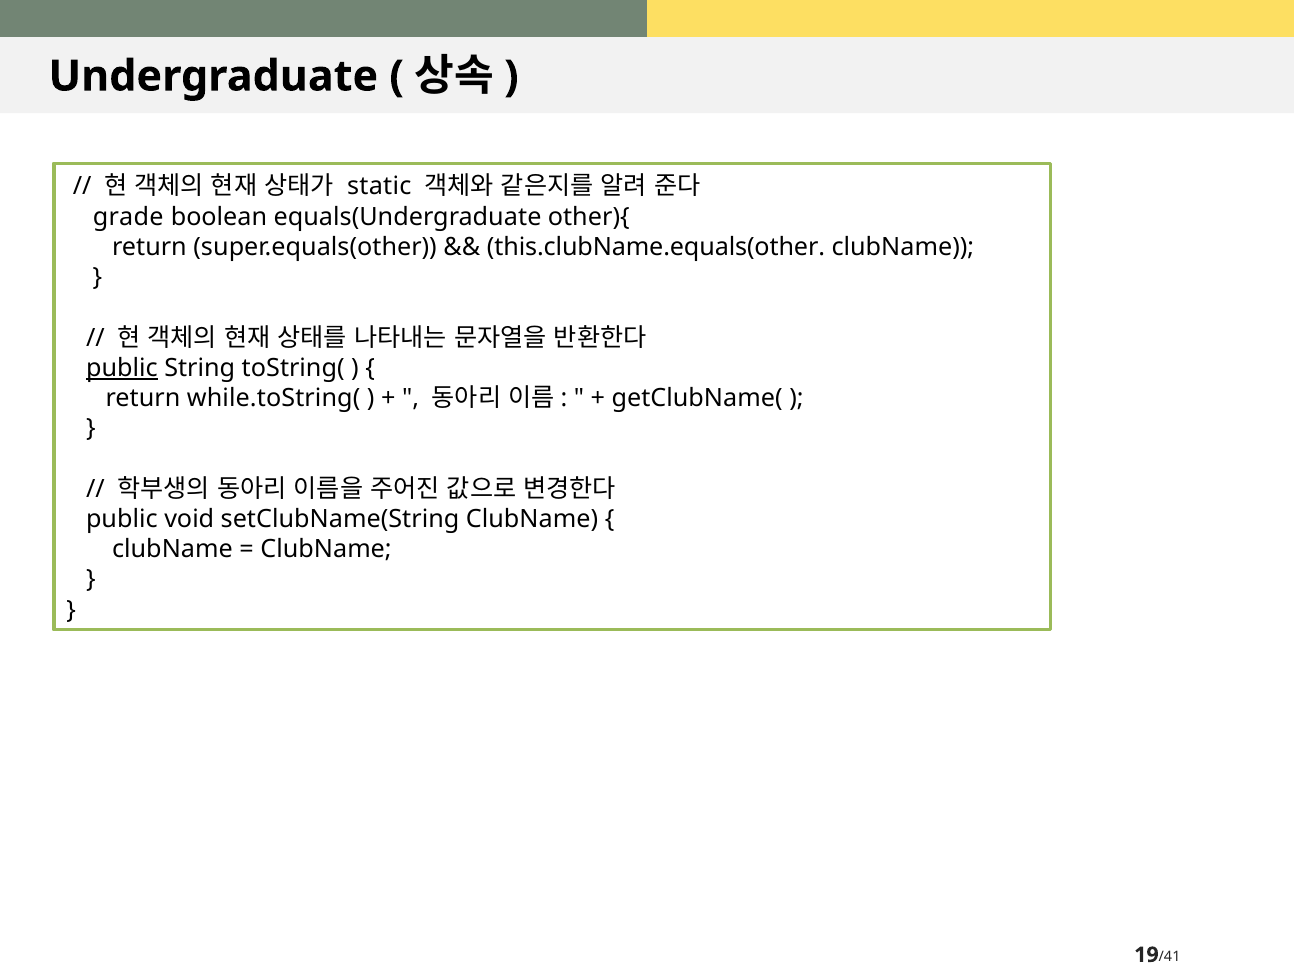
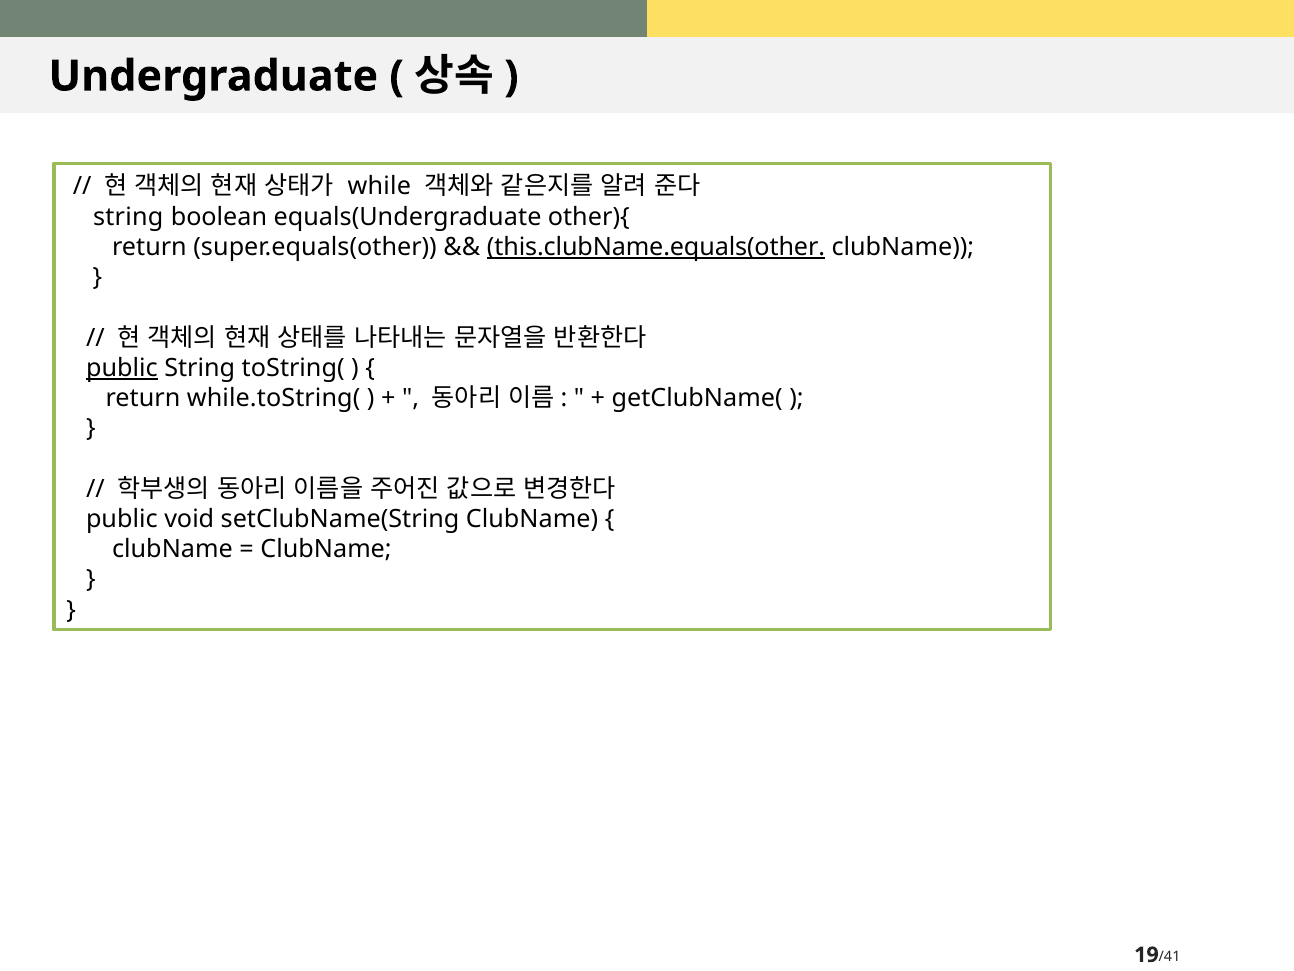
static: static -> while (379, 187)
grade: grade -> string (128, 217)
this.clubName.equals(other underline: none -> present (656, 247)
